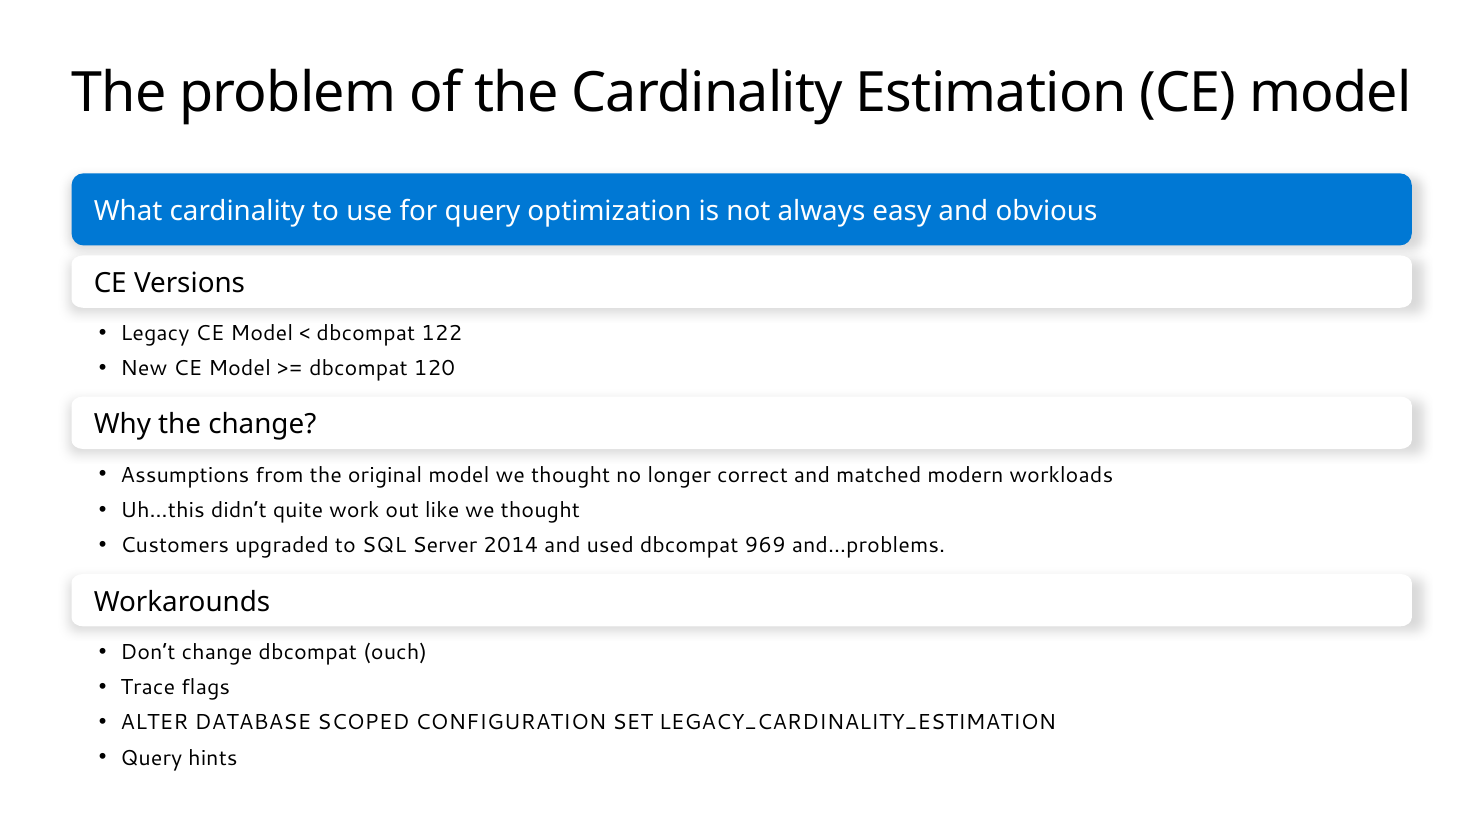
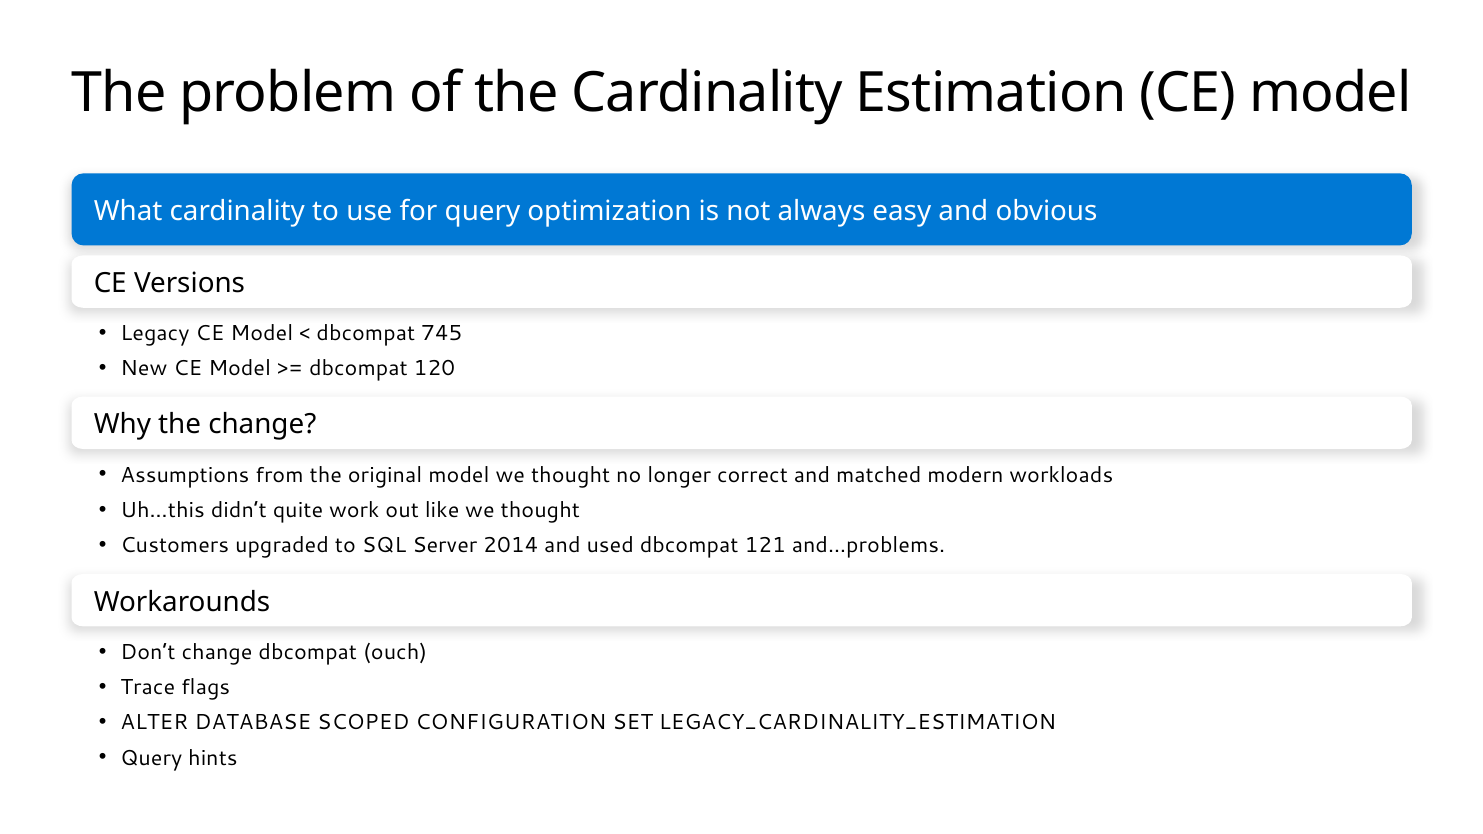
122: 122 -> 745 (442, 333)
969: 969 -> 121 (765, 546)
